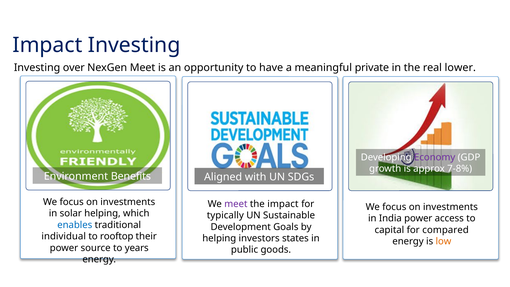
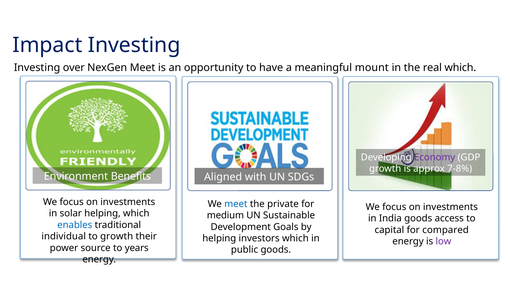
private: private -> mount (372, 67)
real lower: lower -> which (460, 67)
meet colour: purple -> blue (236, 204)
the impact: impact -> private (283, 204)
typically: typically -> medium (225, 215)
India power: power -> goods (418, 218)
to rooftop: rooftop -> growth (117, 236)
investors states: states -> which (295, 238)
low colour: orange -> purple (443, 241)
